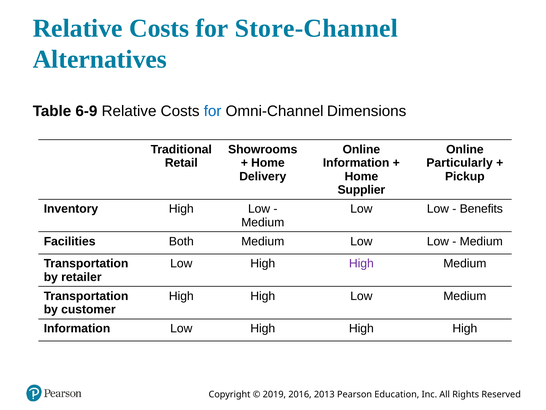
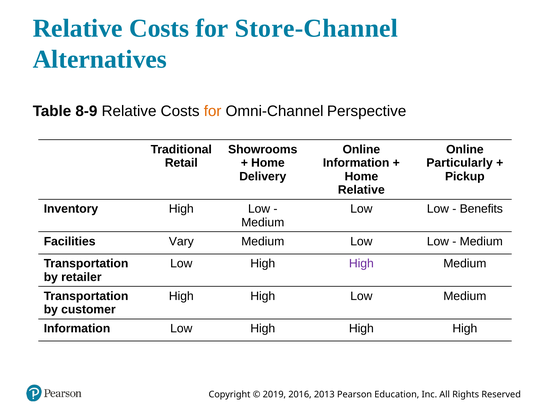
6-9: 6-9 -> 8-9 (86, 111)
for colour: blue -> orange (213, 111)
Dimensions: Dimensions -> Perspective (367, 111)
Supplier: Supplier -> Relative (361, 190)
Both: Both -> Vary (181, 241)
